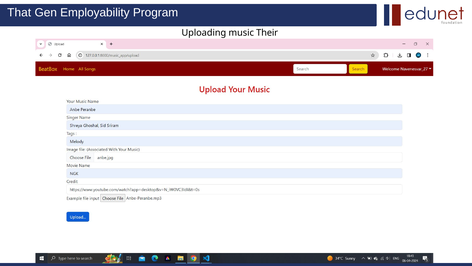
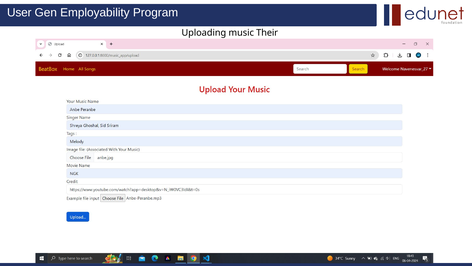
That: That -> User (19, 13)
